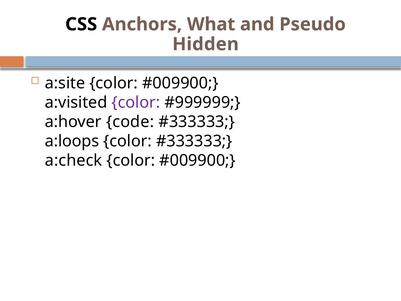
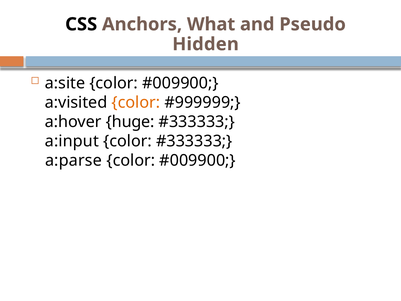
color colour: purple -> orange (136, 102)
code: code -> huge (130, 122)
a:loops: a:loops -> a:input (72, 141)
a:check: a:check -> a:parse (74, 161)
